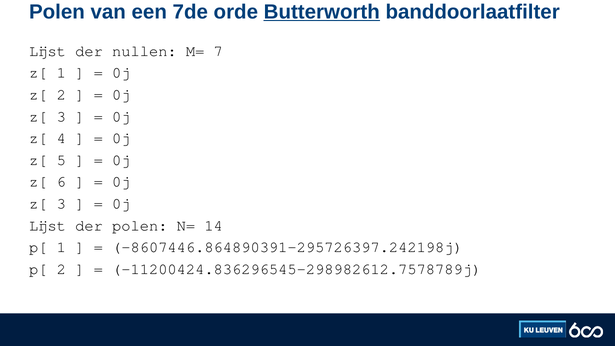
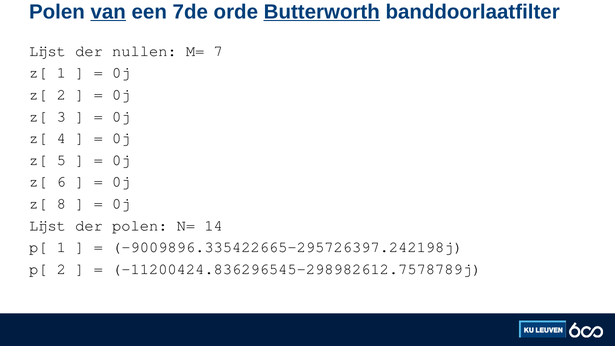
van underline: none -> present (108, 12)
3: 3 -> 8 (61, 204)
-8607446.864890391-295726397.242198j: -8607446.864890391-295726397.242198j -> -9009896.335422665-295726397.242198j (287, 247)
